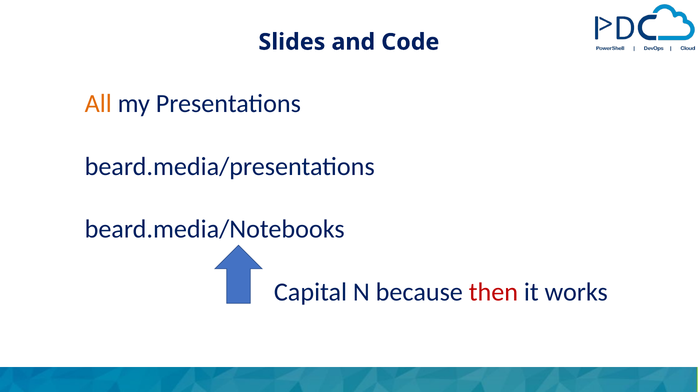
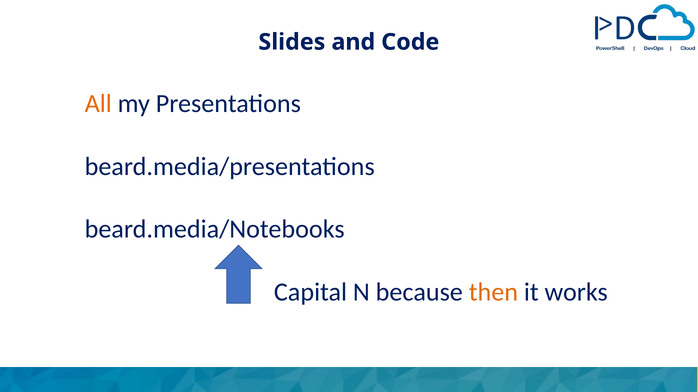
then colour: red -> orange (493, 292)
